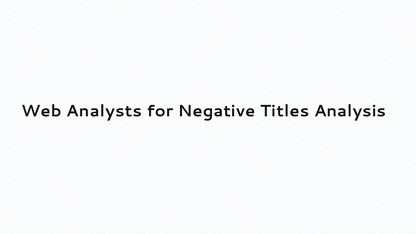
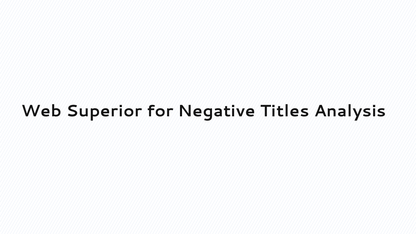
Analysts: Analysts -> Superior (104, 111)
